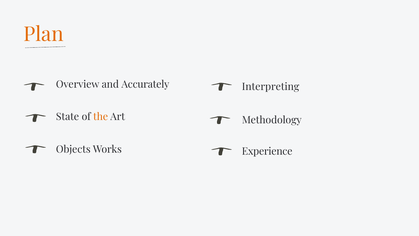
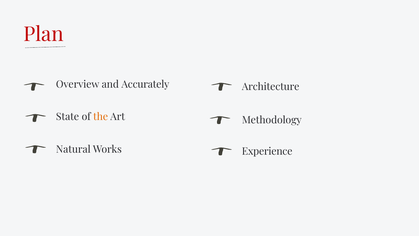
Plan colour: orange -> red (44, 34)
Interpreting: Interpreting -> Architecture (271, 87)
Objects: Objects -> Natural (73, 149)
